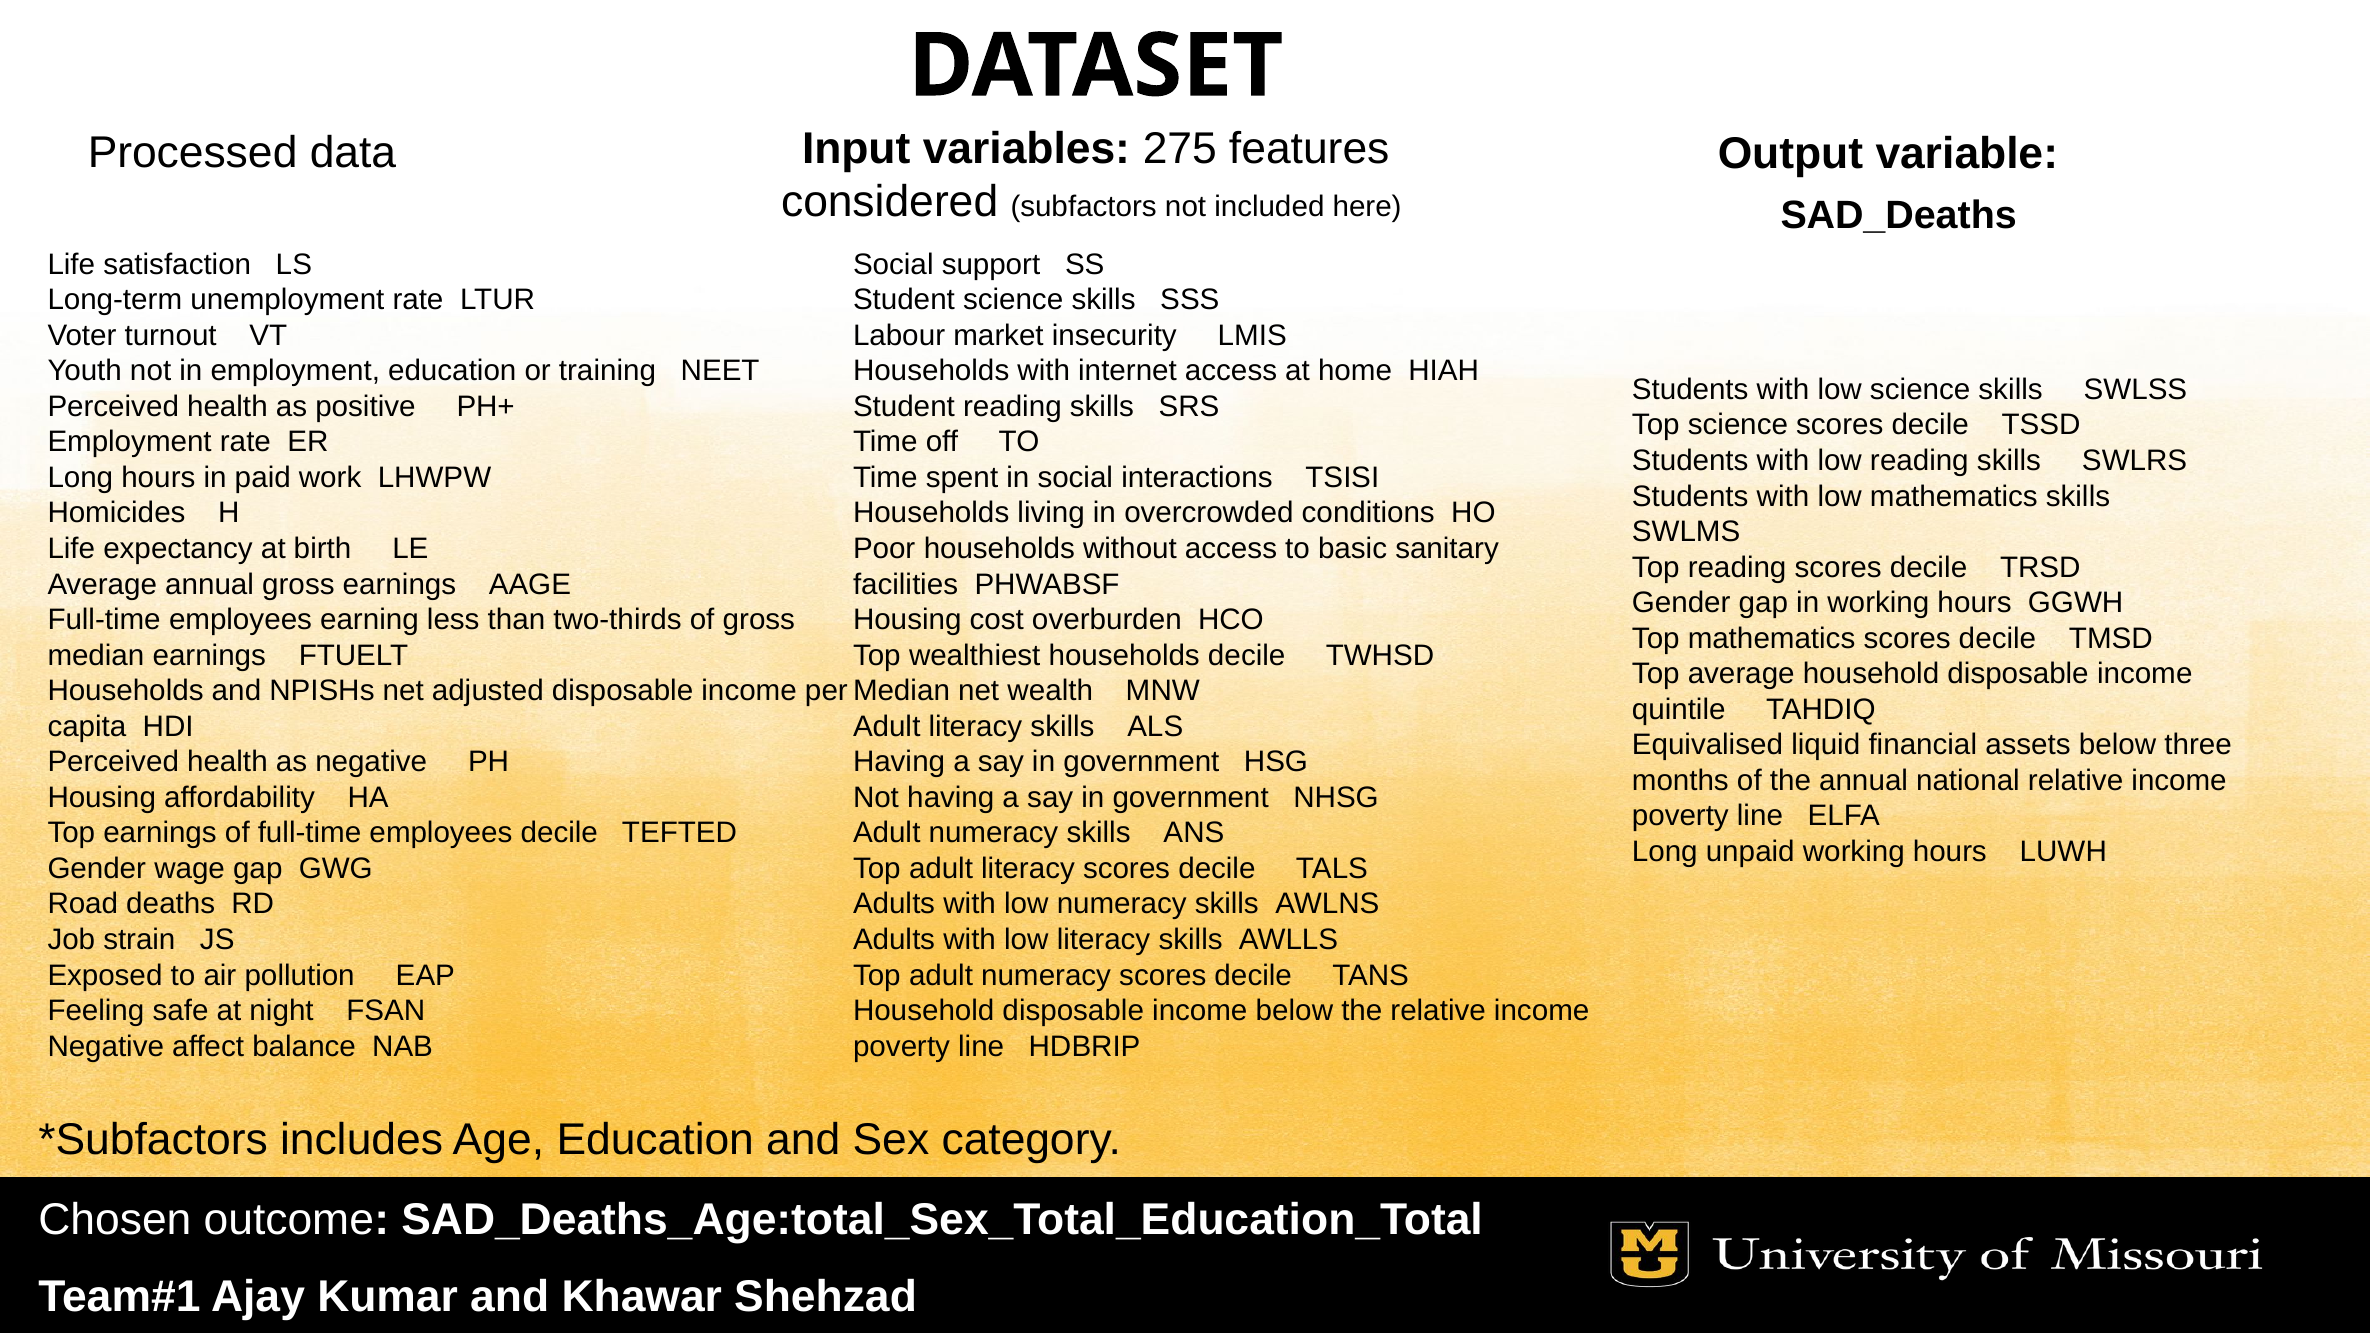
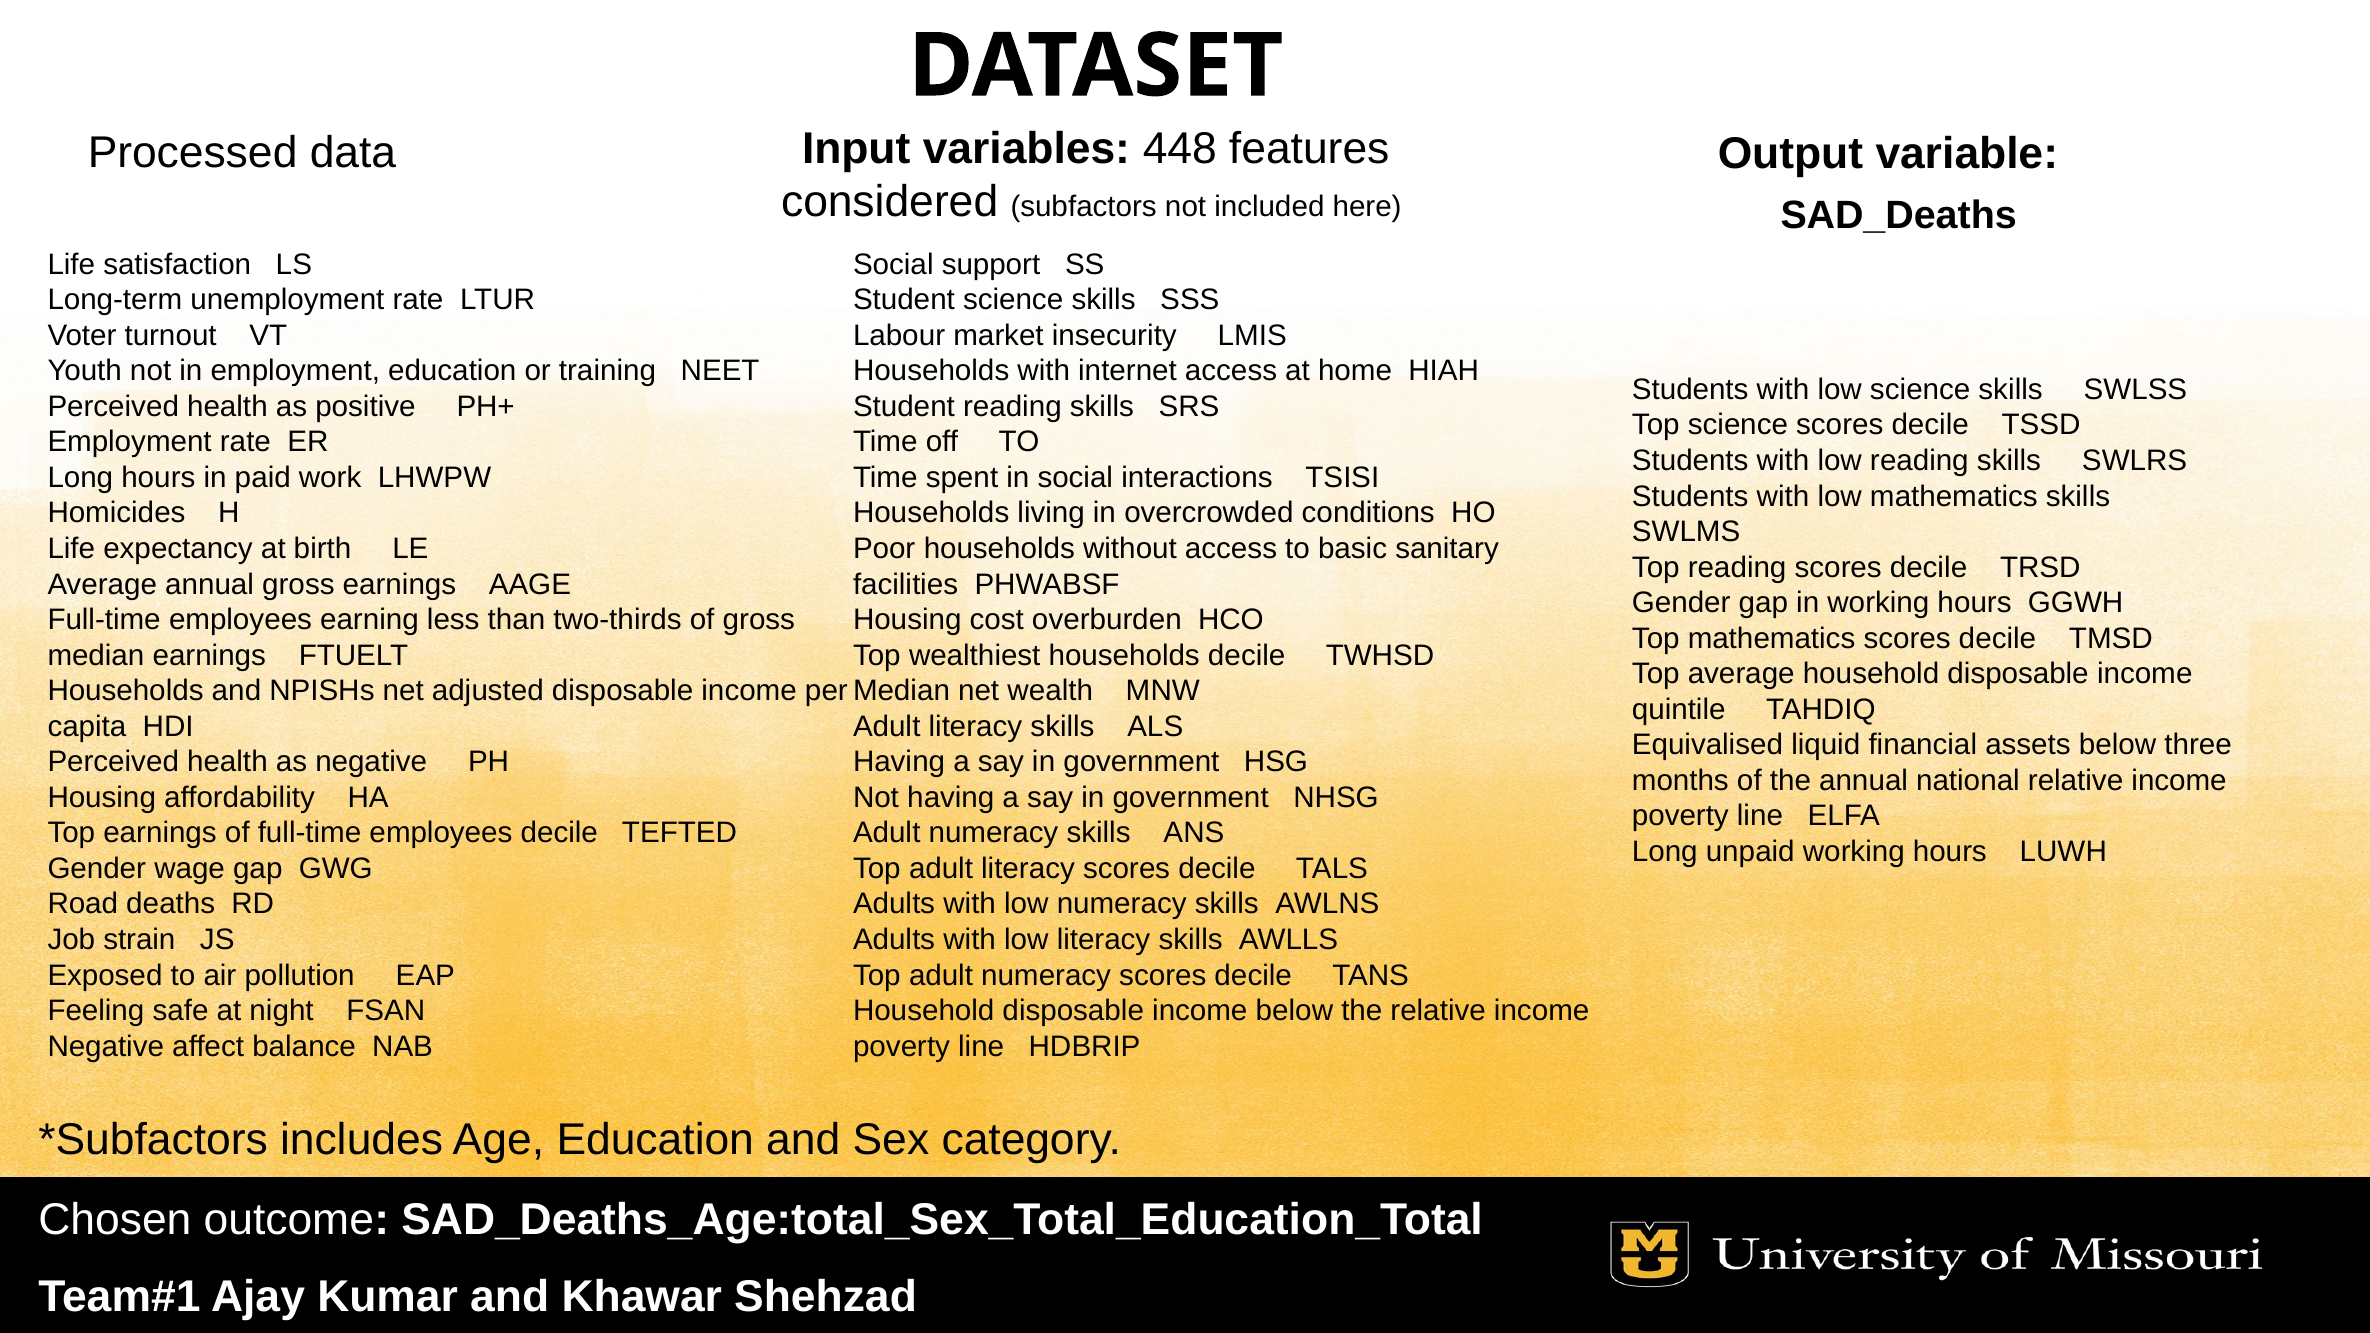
275: 275 -> 448 (1180, 149)
